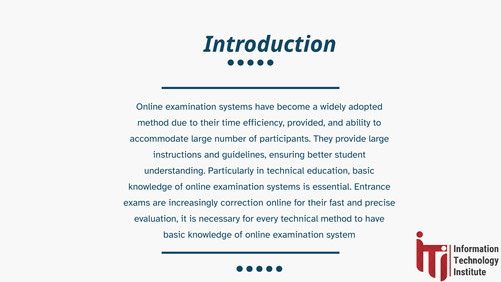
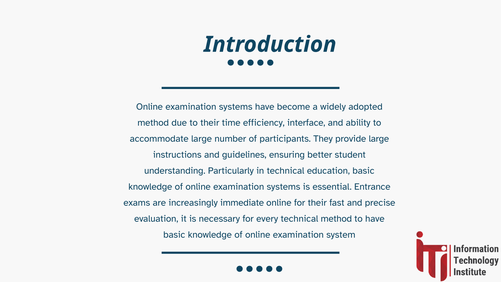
provided: provided -> interface (306, 123)
correction: correction -> immediate (242, 202)
